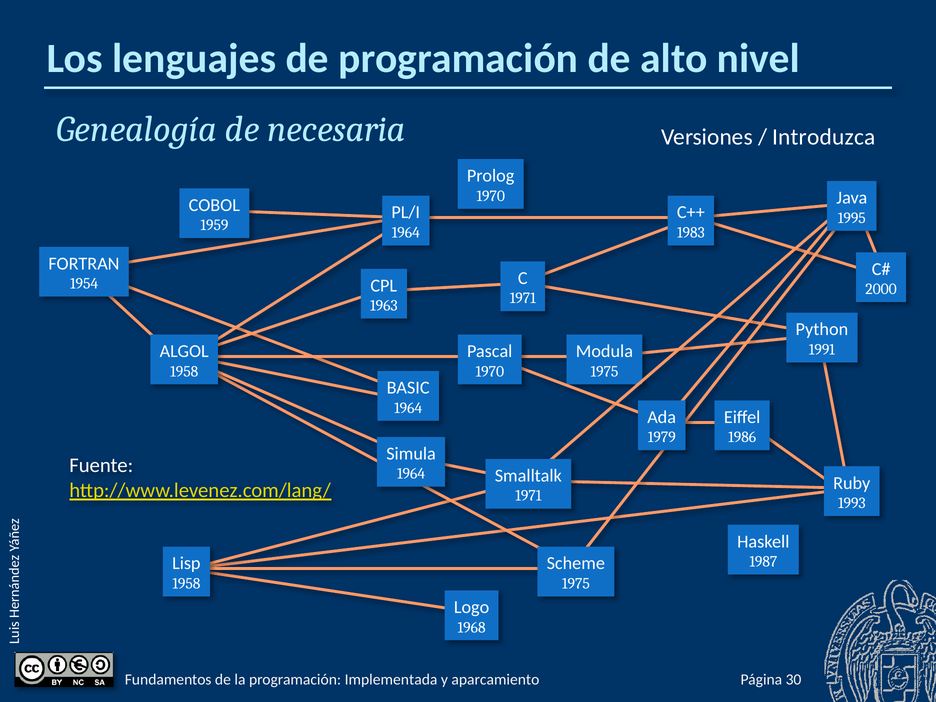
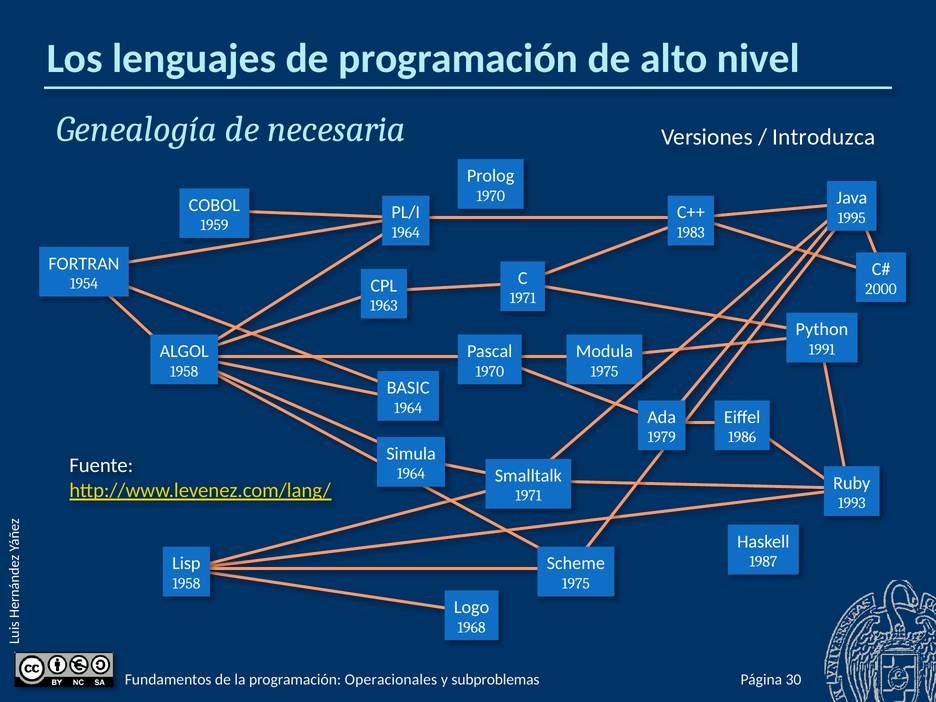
Implementada: Implementada -> Operacionales (391, 679)
aparcamiento: aparcamiento -> subproblemas (496, 679)
